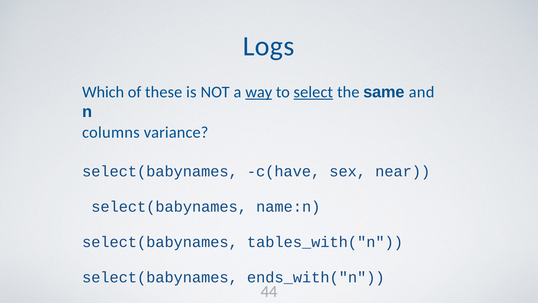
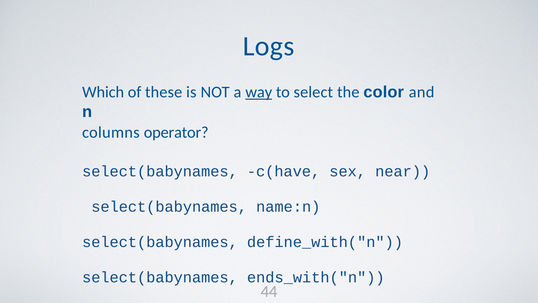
select underline: present -> none (313, 92)
same: same -> color (384, 92)
variance: variance -> operator (176, 132)
tables_with("n: tables_with("n -> define_with("n (325, 242)
